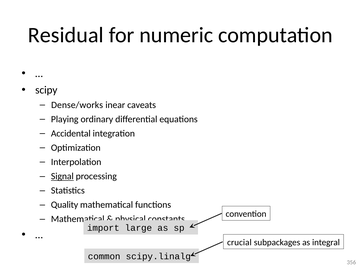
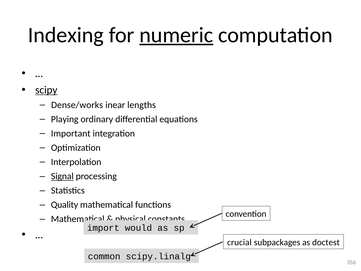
Residual: Residual -> Indexing (66, 35)
numeric underline: none -> present (176, 35)
scipy underline: none -> present (46, 90)
caveats: caveats -> lengths (142, 105)
Accidental: Accidental -> Important (71, 133)
large: large -> would (138, 228)
integral: integral -> doctest (326, 242)
